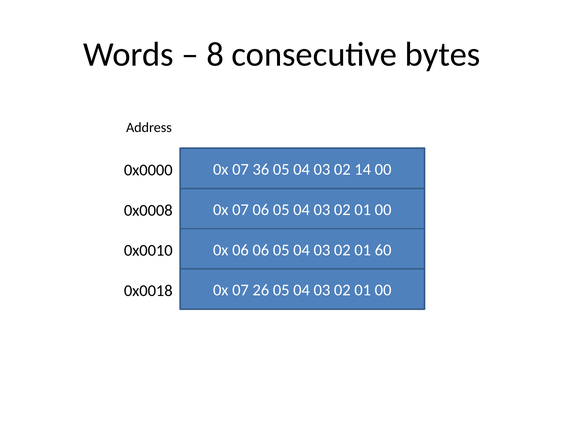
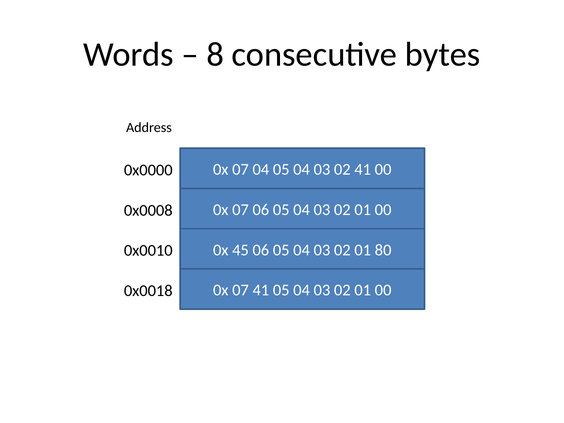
07 36: 36 -> 04 (261, 169)
02 14: 14 -> 41 (363, 169)
0x 06: 06 -> 45 (240, 250)
60: 60 -> 80 (383, 250)
07 26: 26 -> 41 (261, 290)
